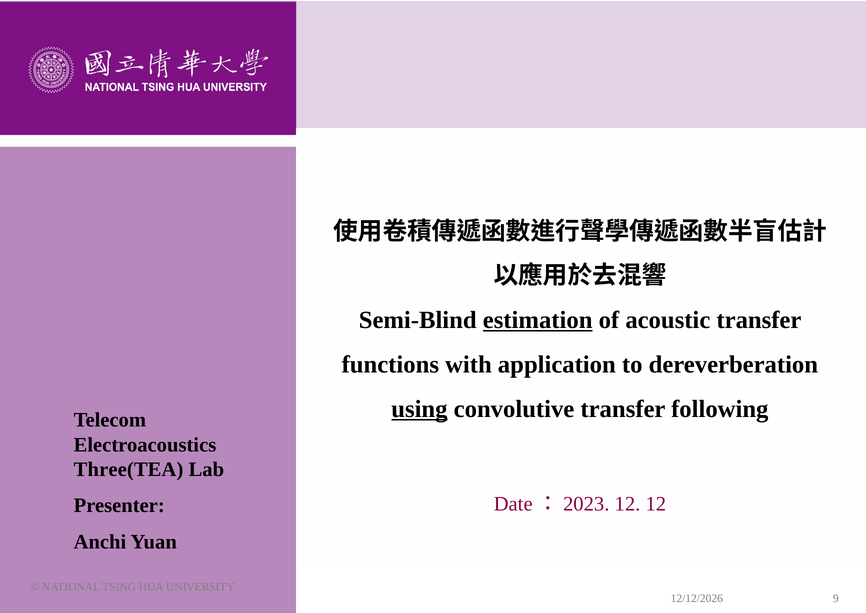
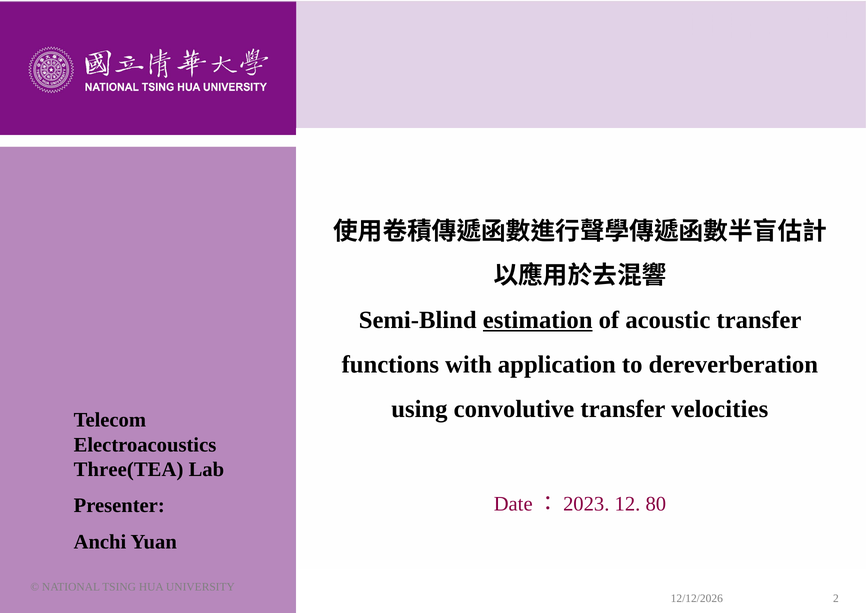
using underline: present -> none (419, 409)
following: following -> velocities (720, 409)
12 12: 12 -> 80 (656, 504)
9: 9 -> 2 (836, 598)
